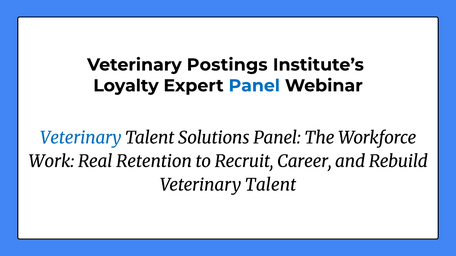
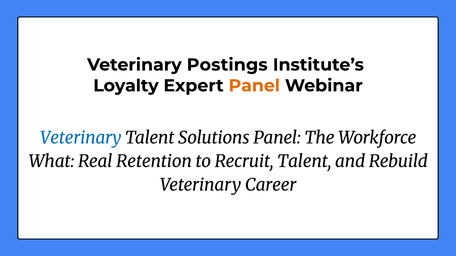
Panel colour: blue -> orange (254, 86)
Work: Work -> What (51, 162)
Recruit Career: Career -> Talent (304, 162)
Talent: Talent -> Career (271, 185)
